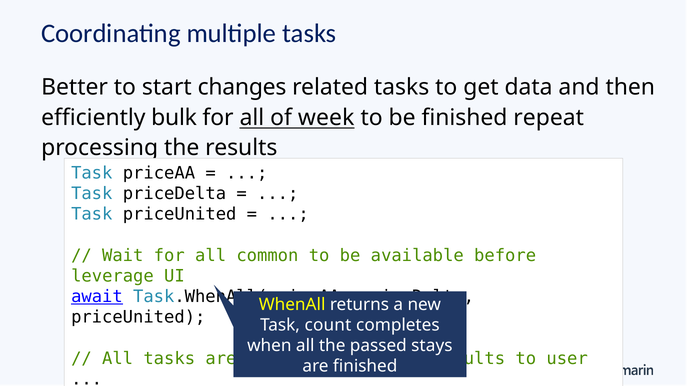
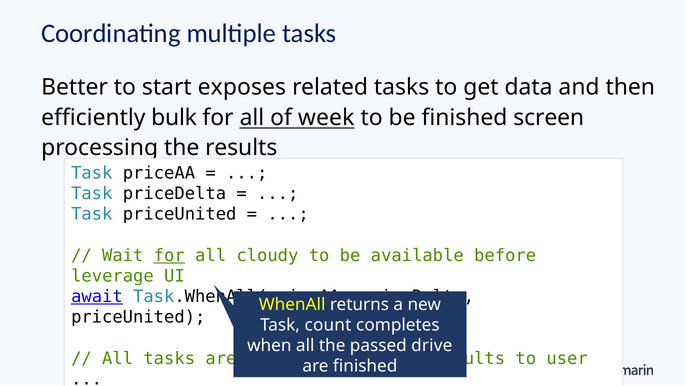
changes: changes -> exposes (242, 87)
repeat: repeat -> screen (549, 118)
for underline: none -> present (169, 256)
common: common -> cloudy (267, 256)
stays: stays -> drive (432, 346)
